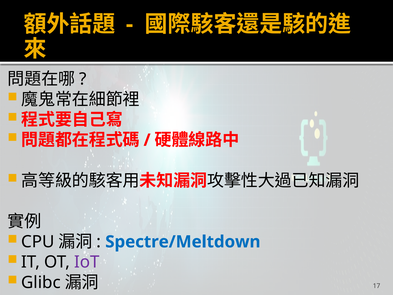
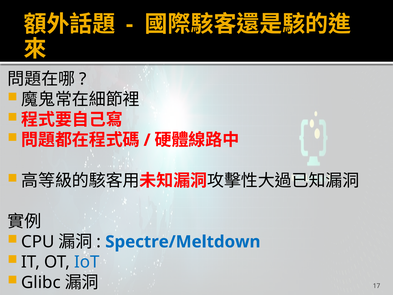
IoT colour: purple -> blue (87, 262)
